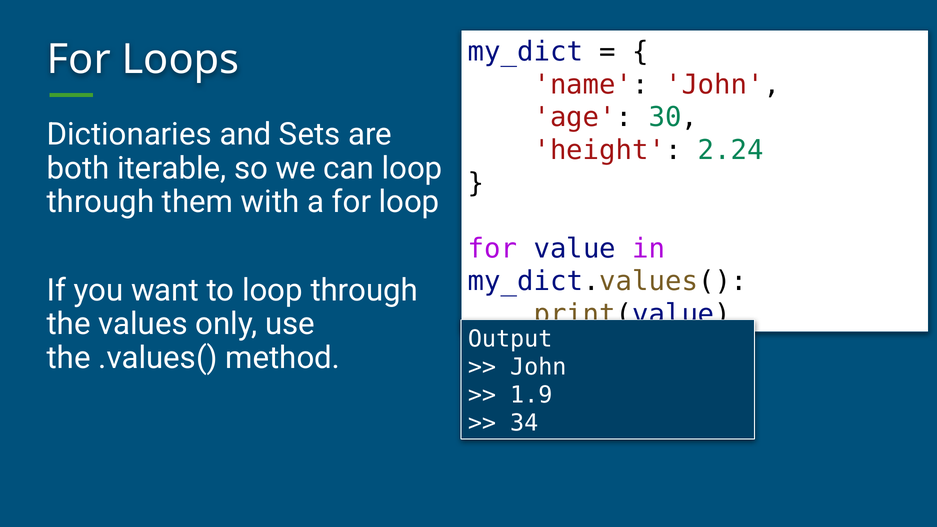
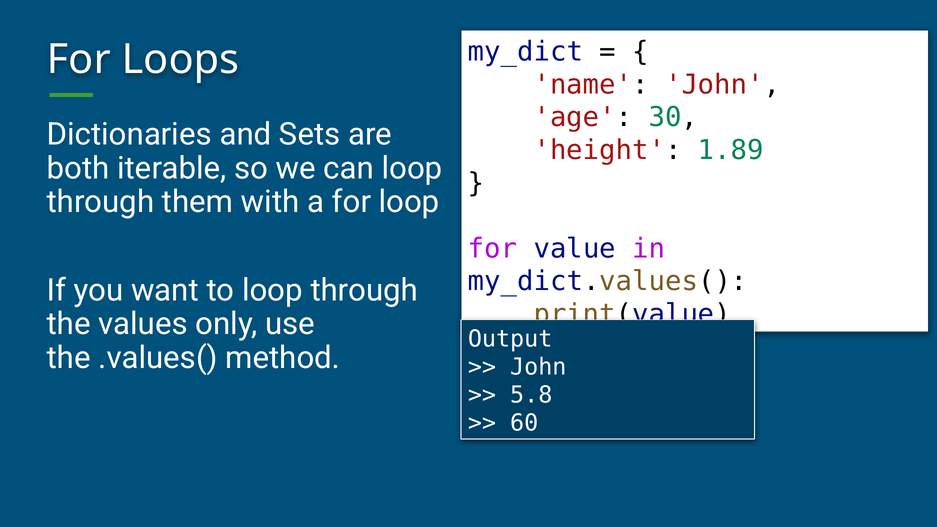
2.24: 2.24 -> 1.89 (731, 150)
1.9: 1.9 -> 5.8 (531, 395)
34: 34 -> 60 (524, 423)
